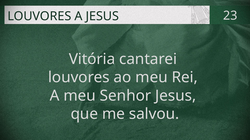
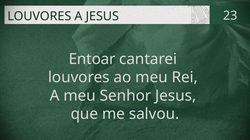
Vitória: Vitória -> Entoar (92, 59)
